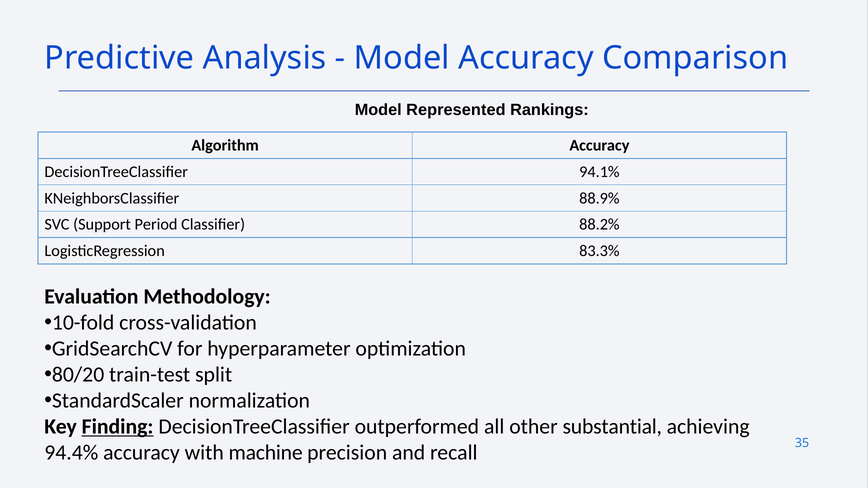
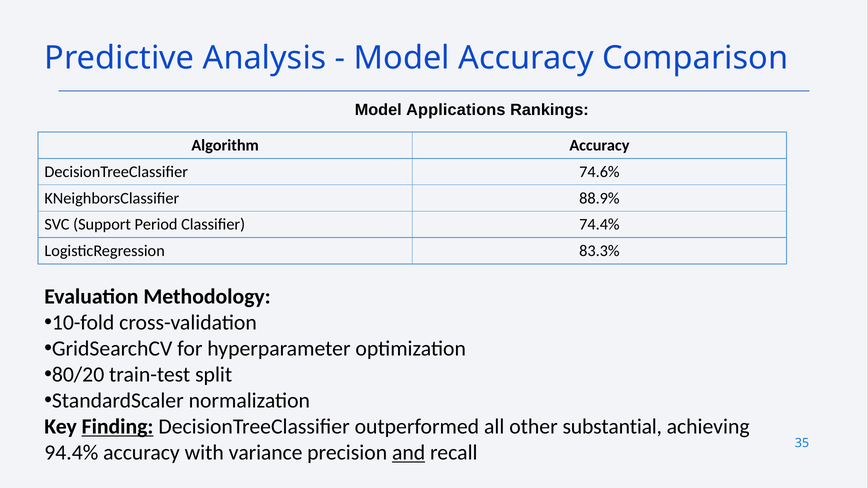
Represented: Represented -> Applications (456, 110)
94.1%: 94.1% -> 74.6% (599, 172)
88.2%: 88.2% -> 74.4% (599, 225)
machine: machine -> variance (266, 453)
and underline: none -> present (409, 453)
